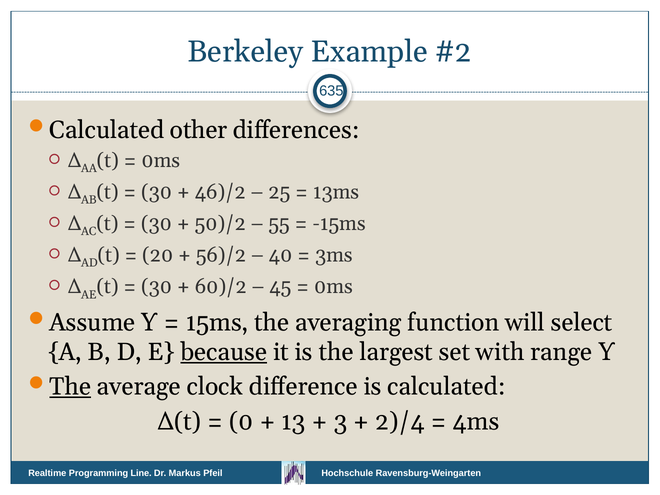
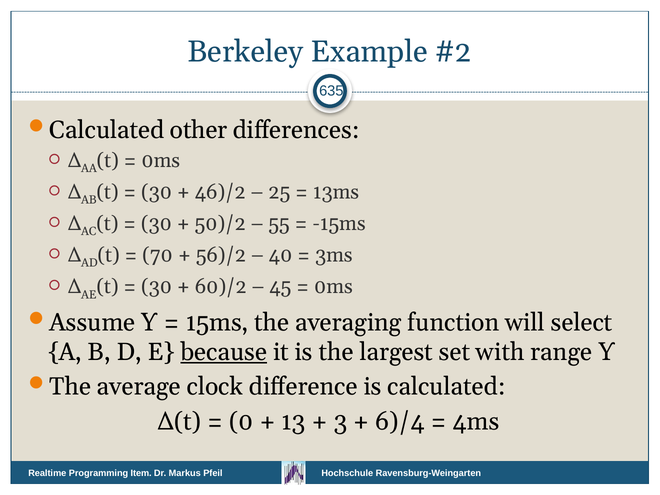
20: 20 -> 70 (158, 255)
The underline: present -> none (70, 387)
2)/4: 2)/4 -> 6)/4 (400, 422)
Line: Line -> Item (141, 473)
